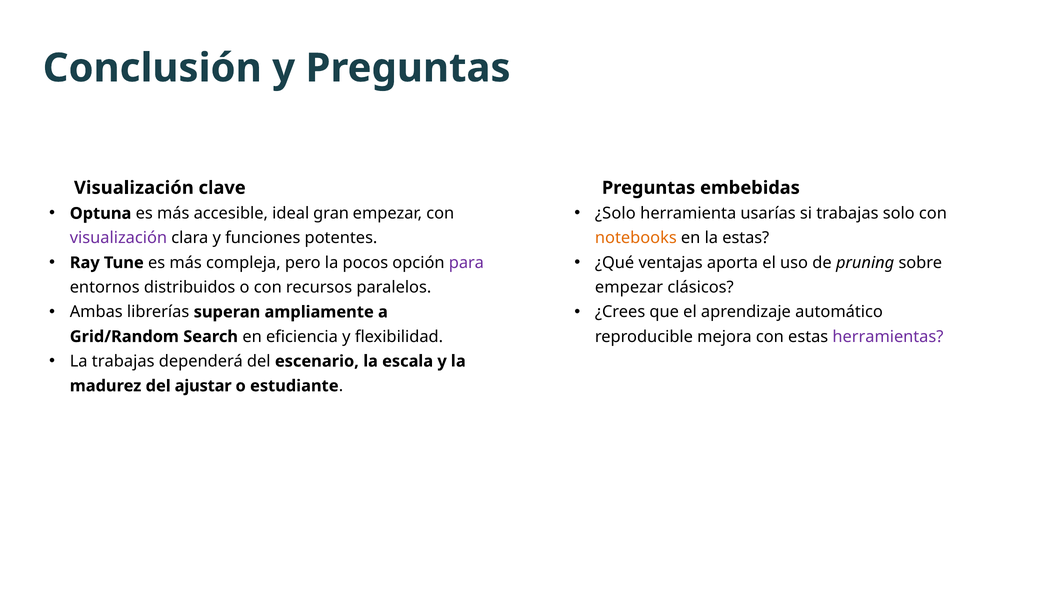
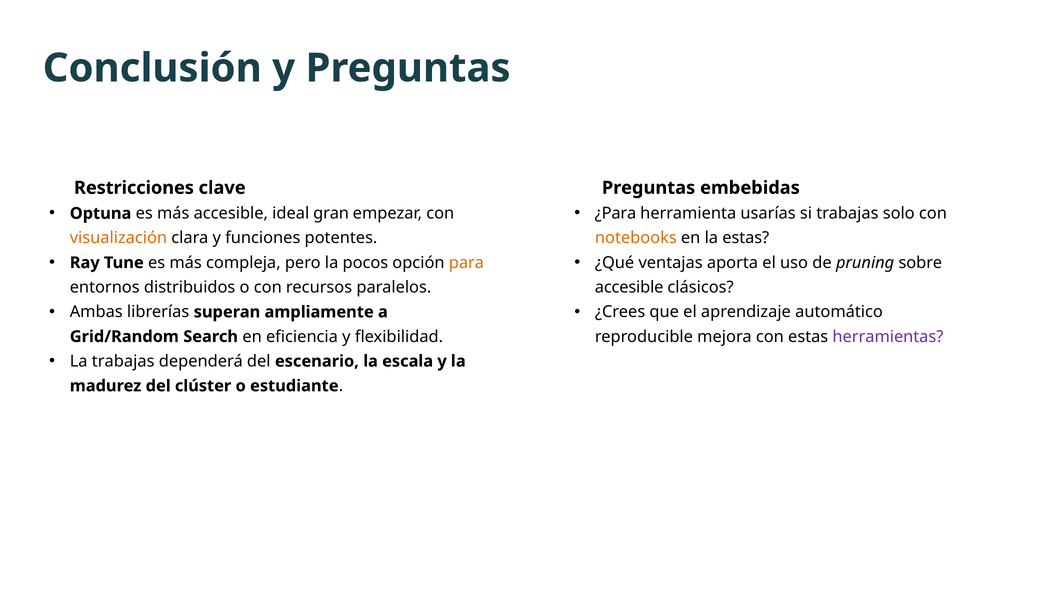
Visualización: Visualización -> Restricciones (134, 188)
¿Solo: ¿Solo -> ¿Para (616, 213)
visualización colour: purple -> orange (118, 238)
para colour: purple -> orange (466, 263)
empezar: empezar -> accesible (629, 287)
ajustar: ajustar -> clúster (203, 386)
